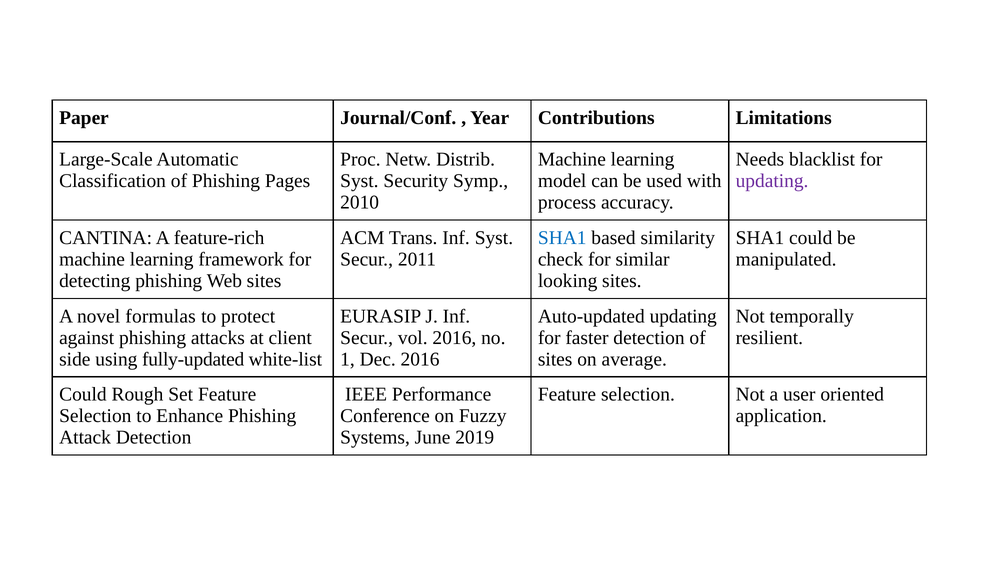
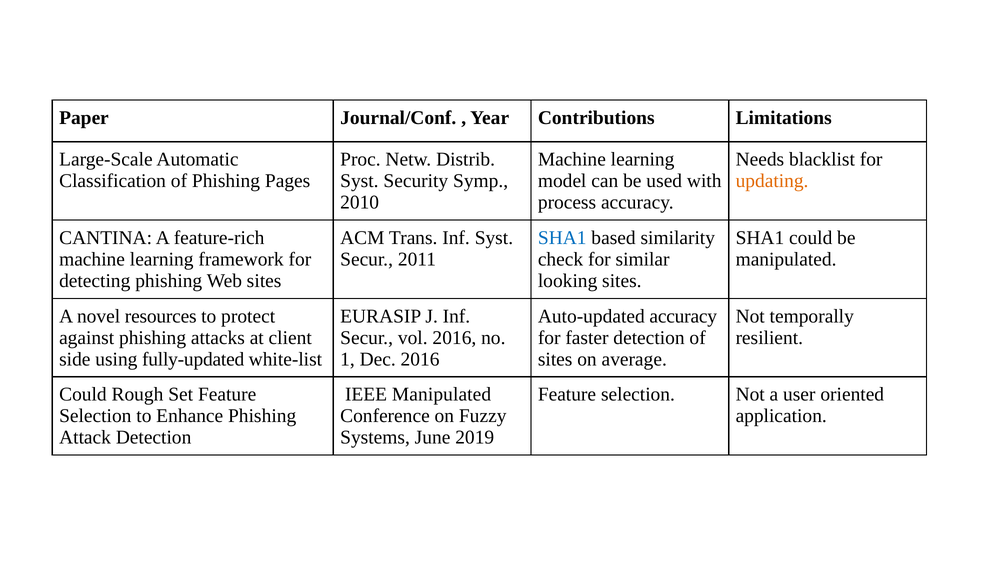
updating colour: purple -> orange (772, 181)
formulas: formulas -> resources (161, 316)
Auto-updated updating: updating -> accuracy (683, 316)
IEEE Performance: Performance -> Manipulated (442, 394)
